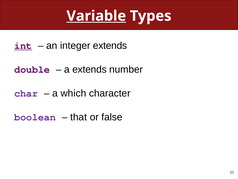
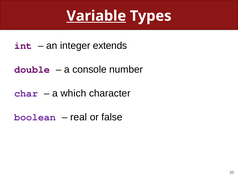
int underline: present -> none (23, 45)
a extends: extends -> console (89, 69)
that: that -> real (79, 117)
